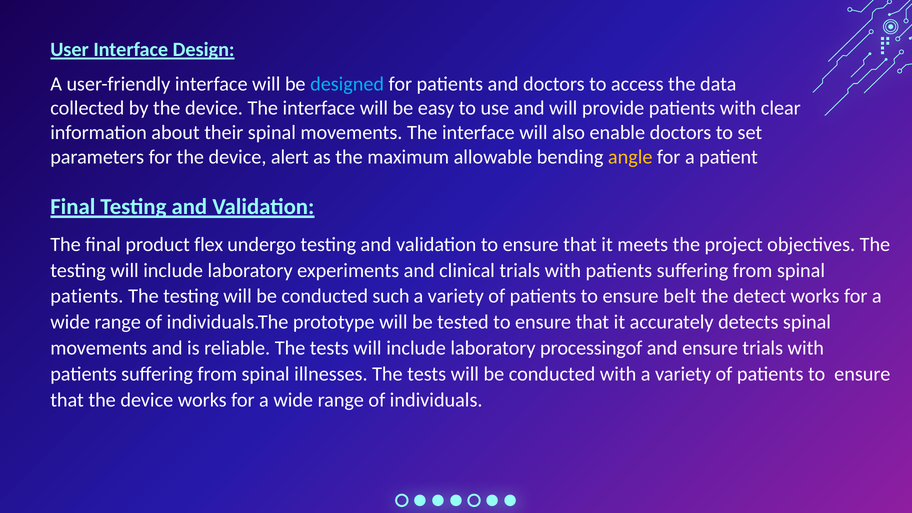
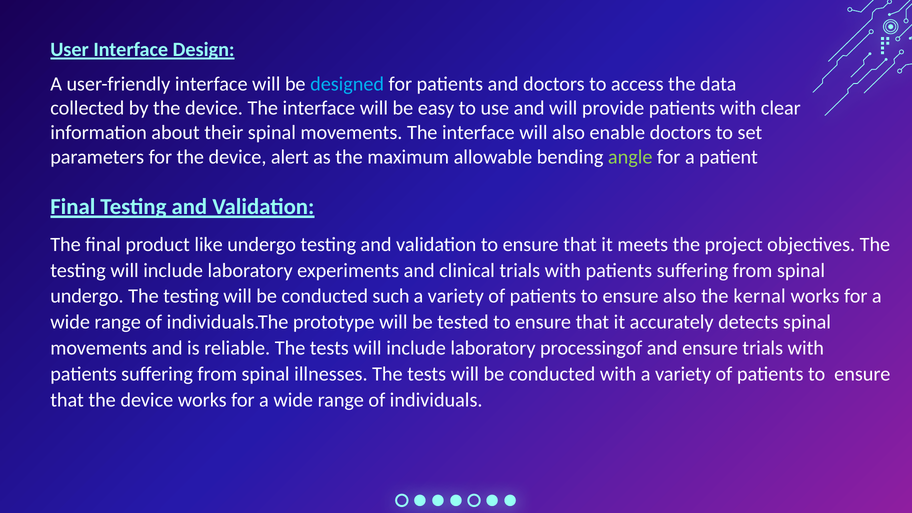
angle colour: yellow -> light green (630, 157)
flex: flex -> like (209, 244)
patients: patients -> undergo (87, 296)
ensure belt: belt -> also (680, 296)
detect: detect -> kernal (760, 296)
